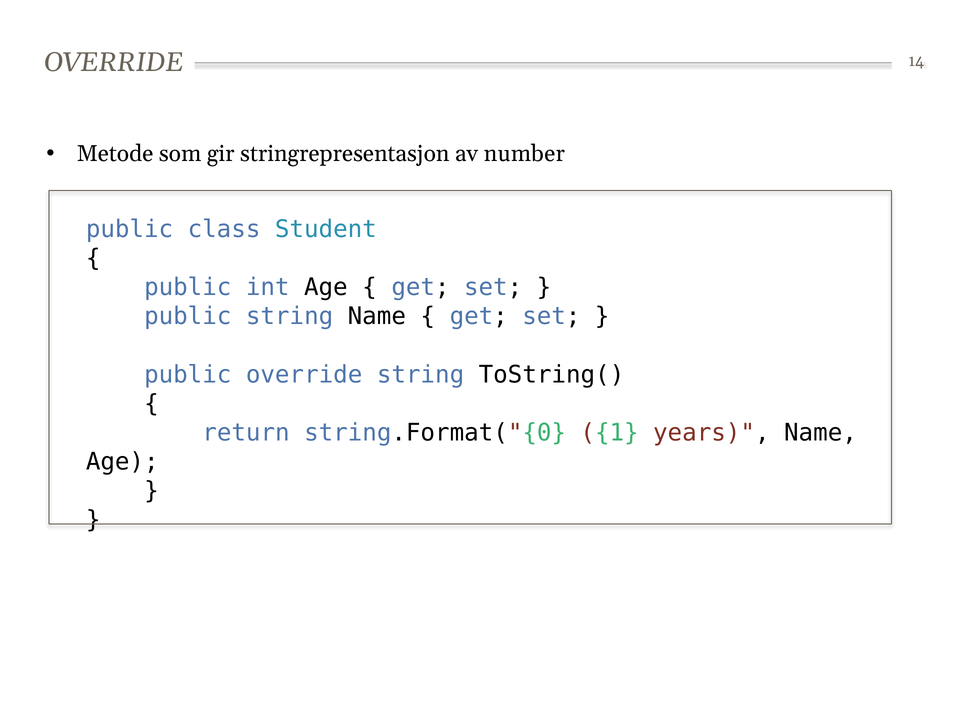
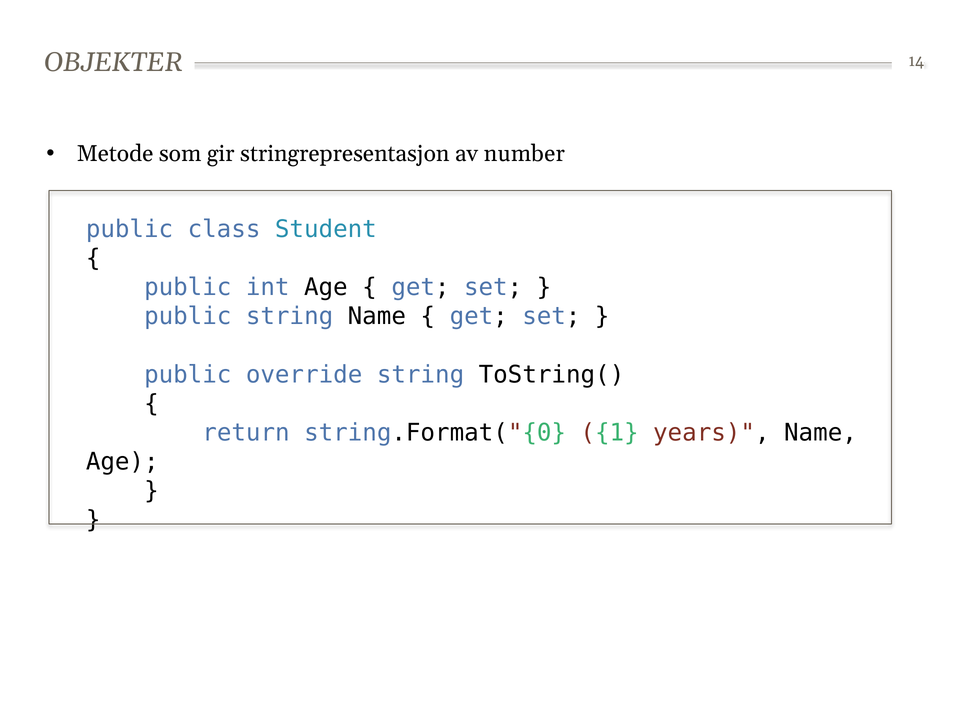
OVERRIDE: OVERRIDE -> OBJEKTER (113, 62)
